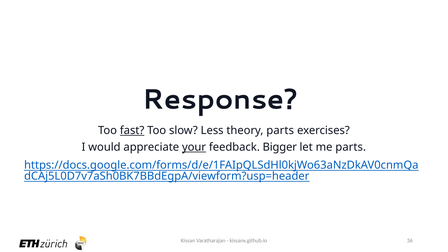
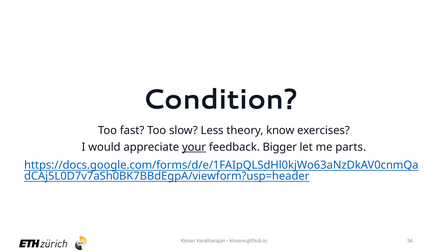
Response: Response -> Condition (220, 100)
fast underline: present -> none (132, 130)
theory parts: parts -> know (280, 130)
